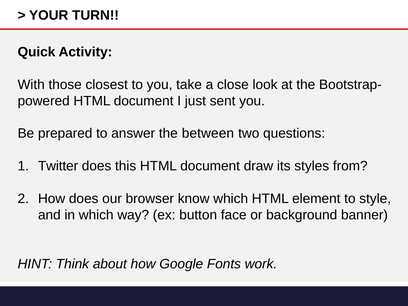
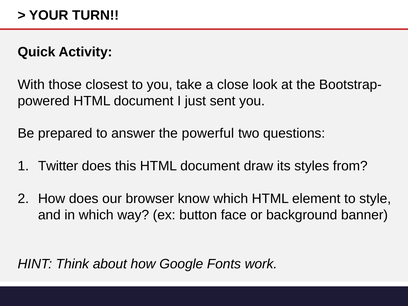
between: between -> powerful (208, 134)
